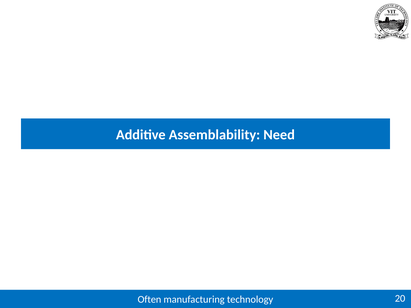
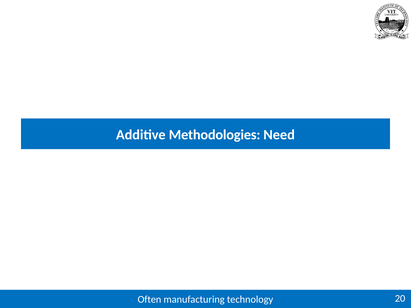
Assemblability: Assemblability -> Methodologies (215, 135)
